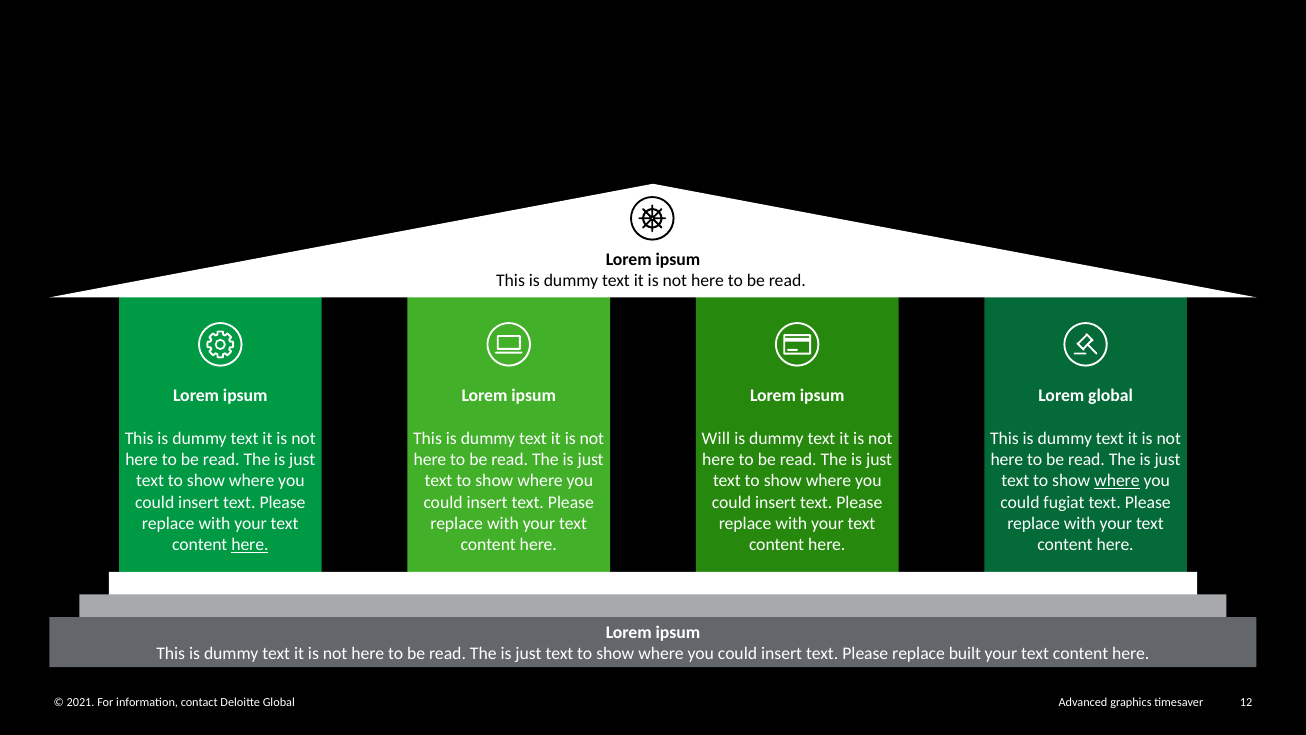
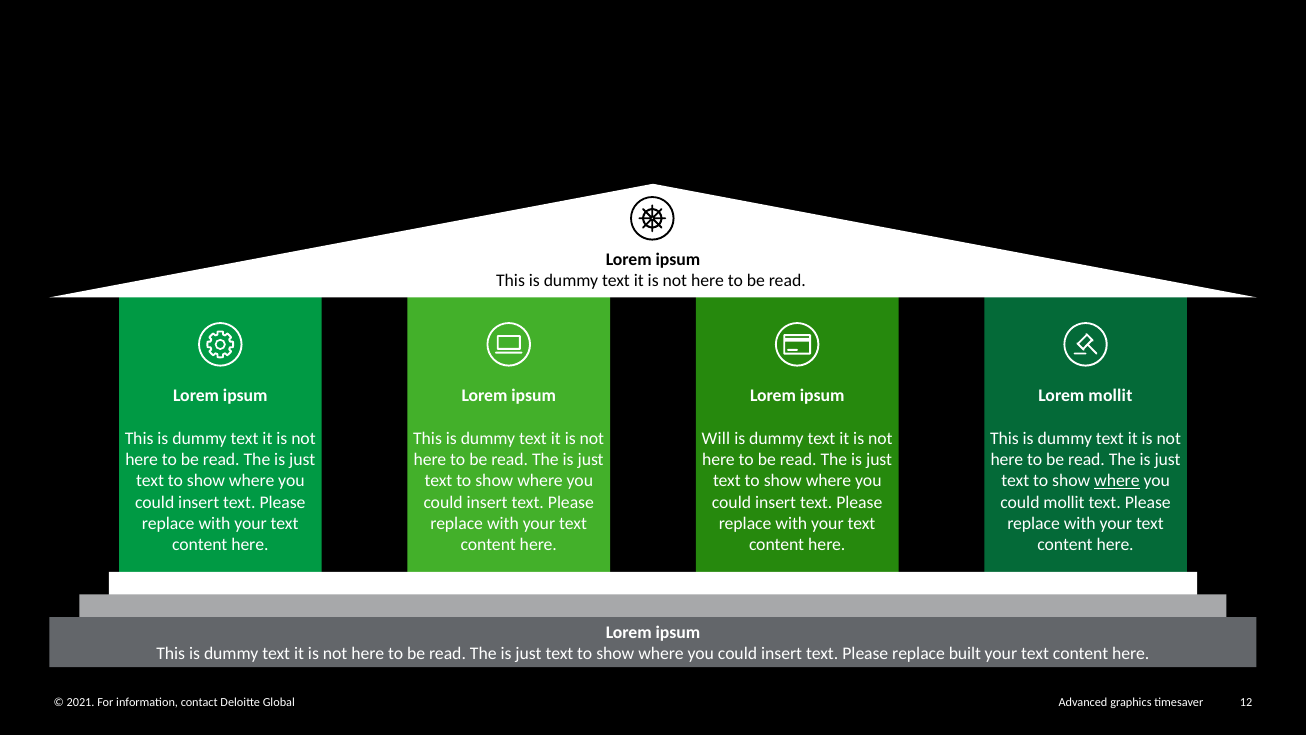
Lorem global: global -> mollit (1110, 396)
could fugiat: fugiat -> mollit (1064, 502)
here underline: present -> none (250, 544)
